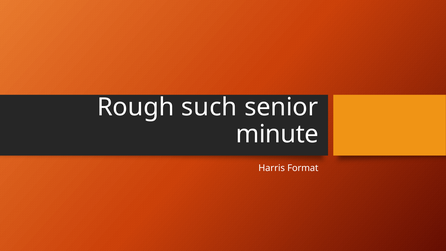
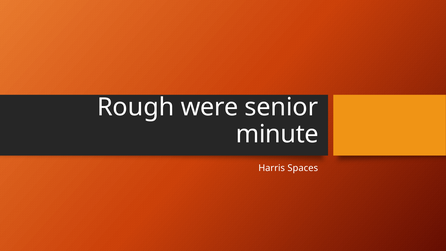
such: such -> were (209, 107)
Format: Format -> Spaces (303, 168)
